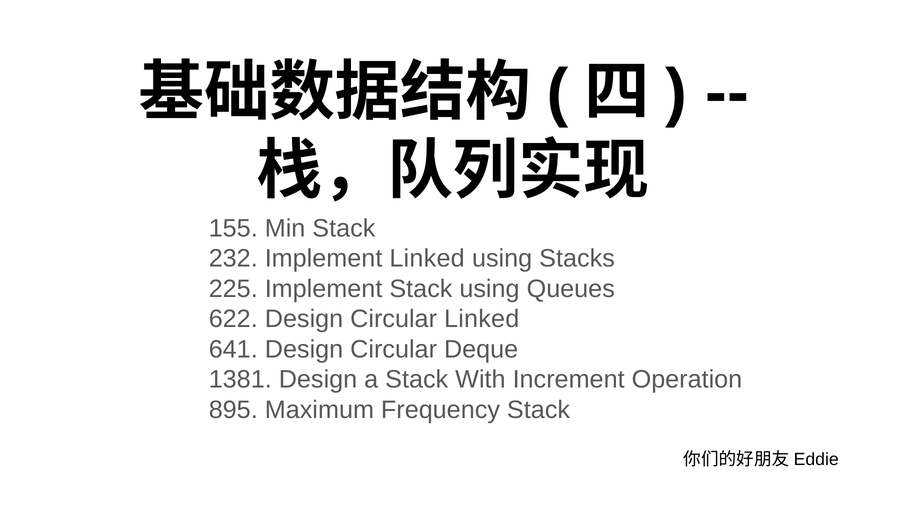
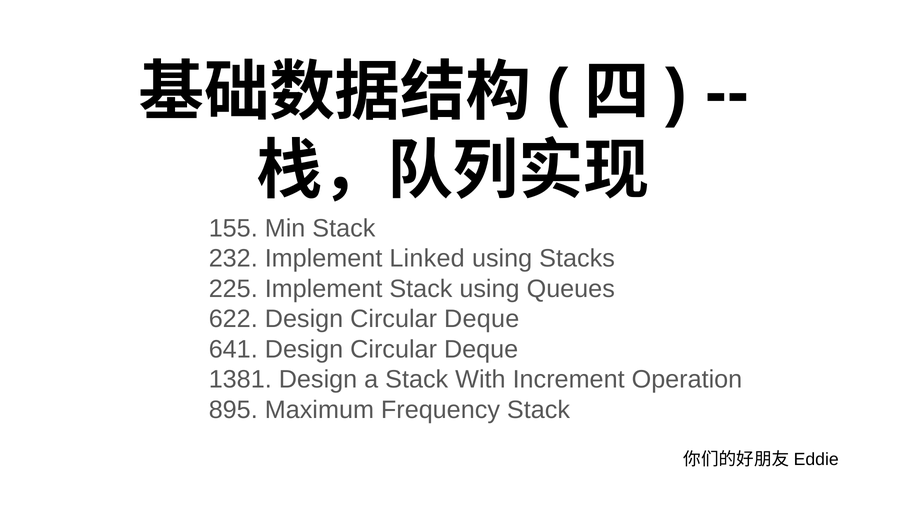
622 Design Circular Linked: Linked -> Deque (482, 319)
